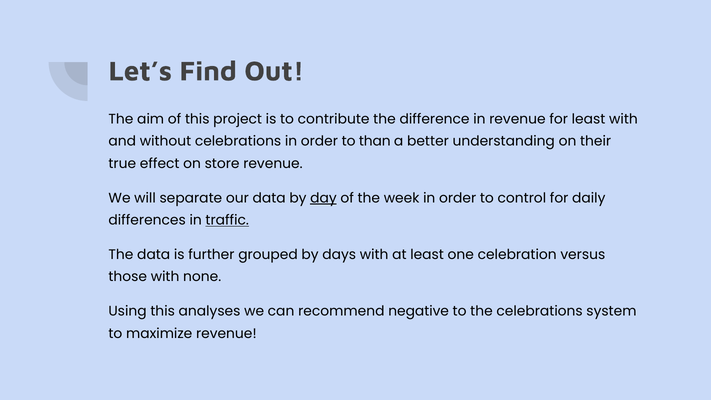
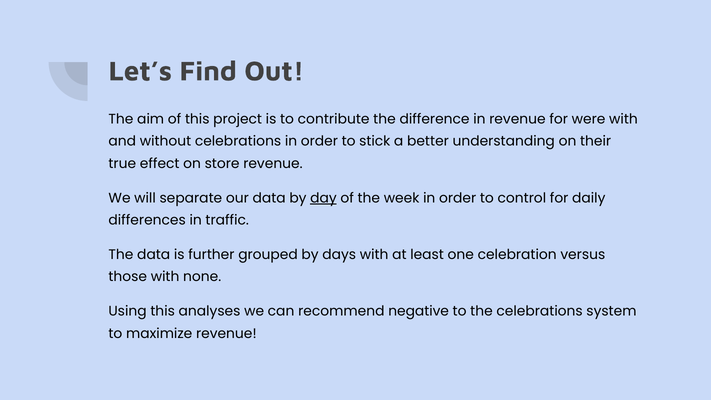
for least: least -> were (589, 119)
than: than -> stick (375, 141)
traffic underline: present -> none (227, 220)
